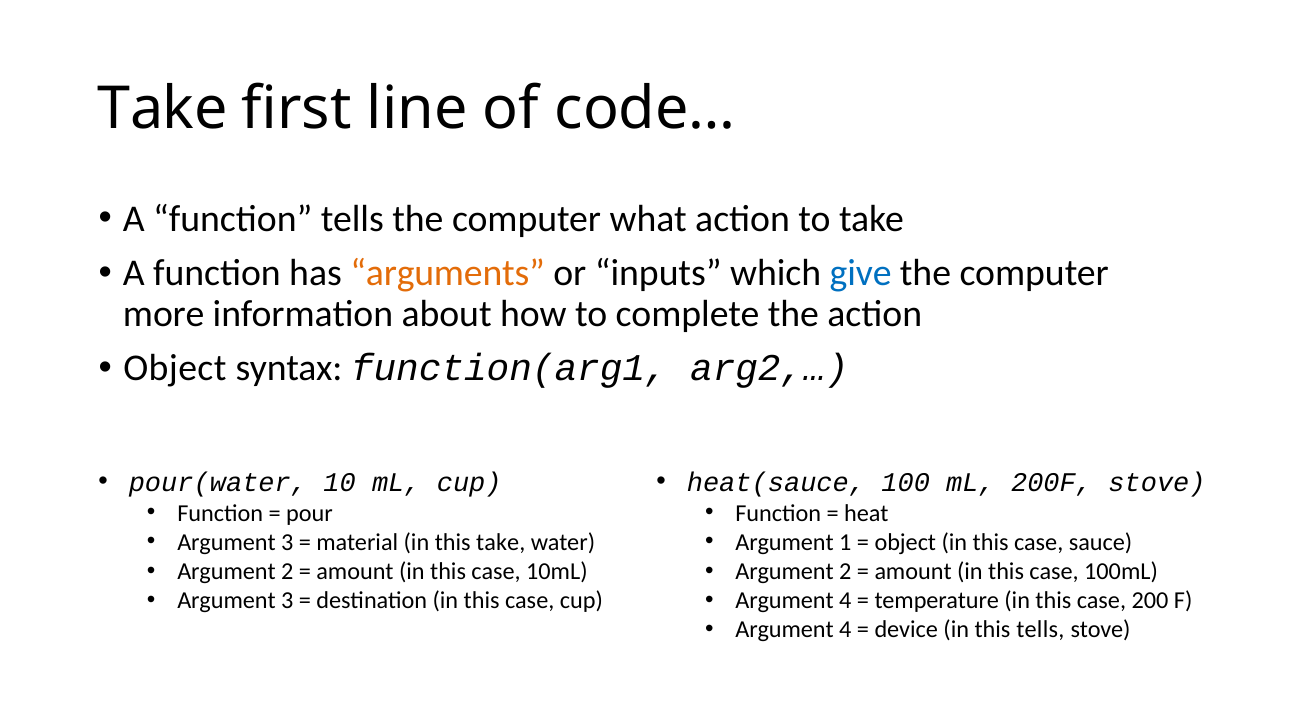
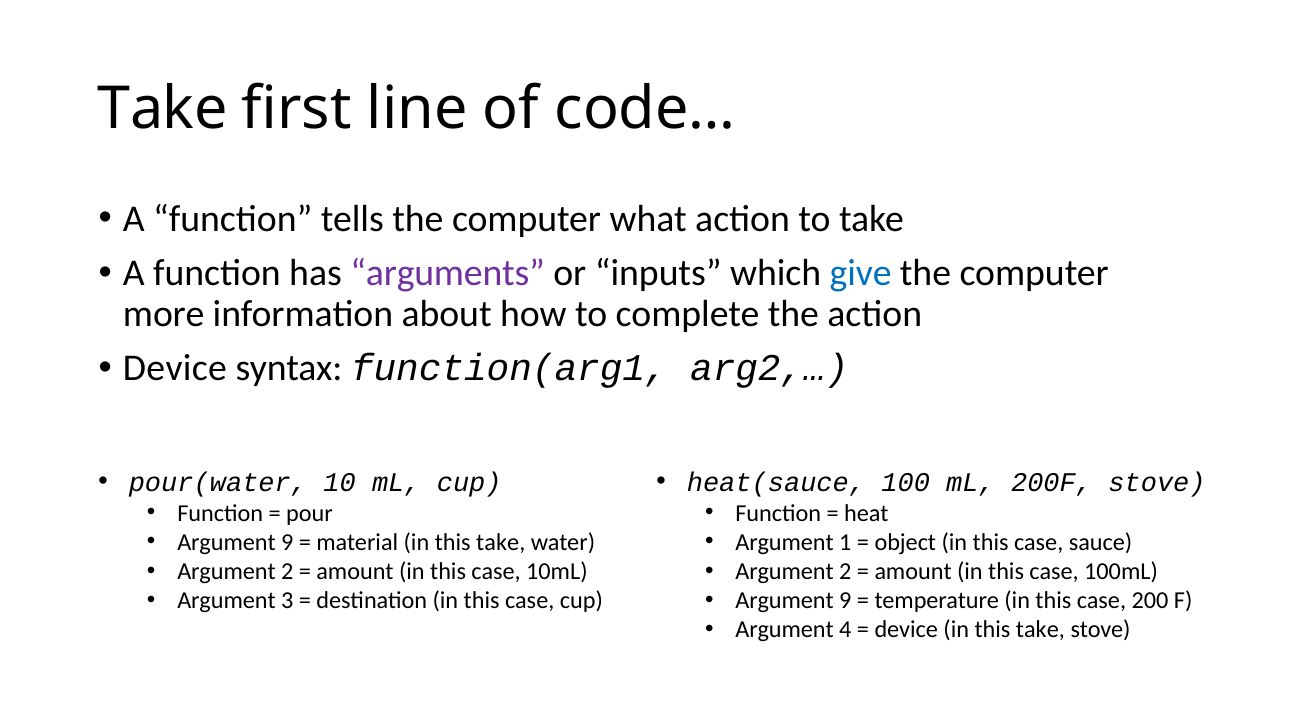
arguments colour: orange -> purple (448, 273)
Object: Object -> Device (175, 368)
3: 3 -> 9 (287, 542)
4: 4 -> 9 (845, 600)
device in this tells: tells -> take (1040, 630)
